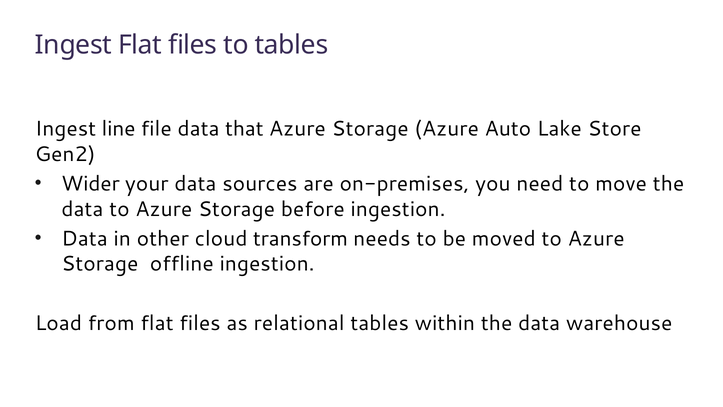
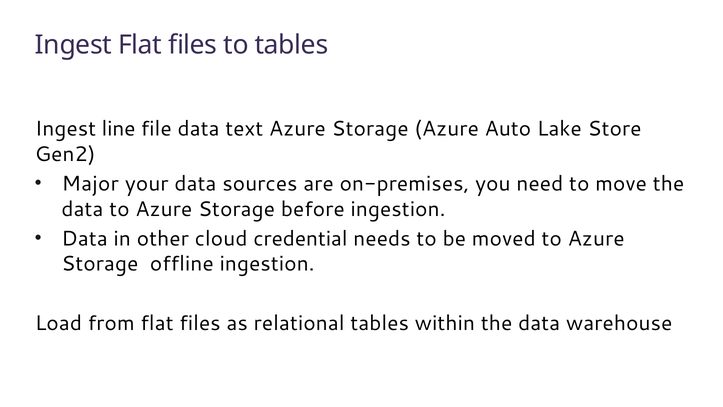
that: that -> text (244, 129)
Wider: Wider -> Major (90, 184)
transform: transform -> credential (300, 238)
